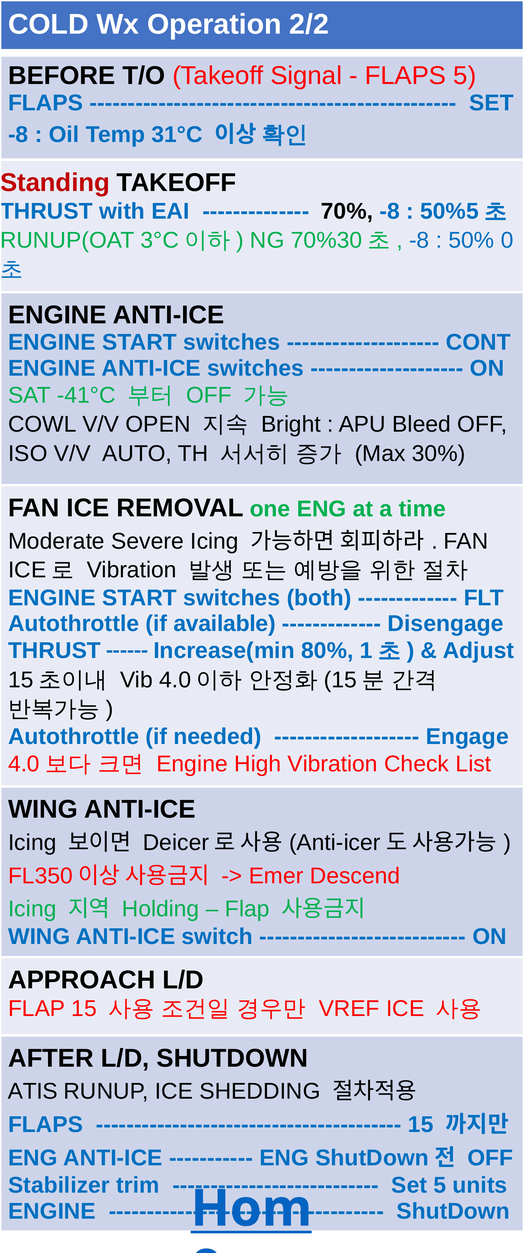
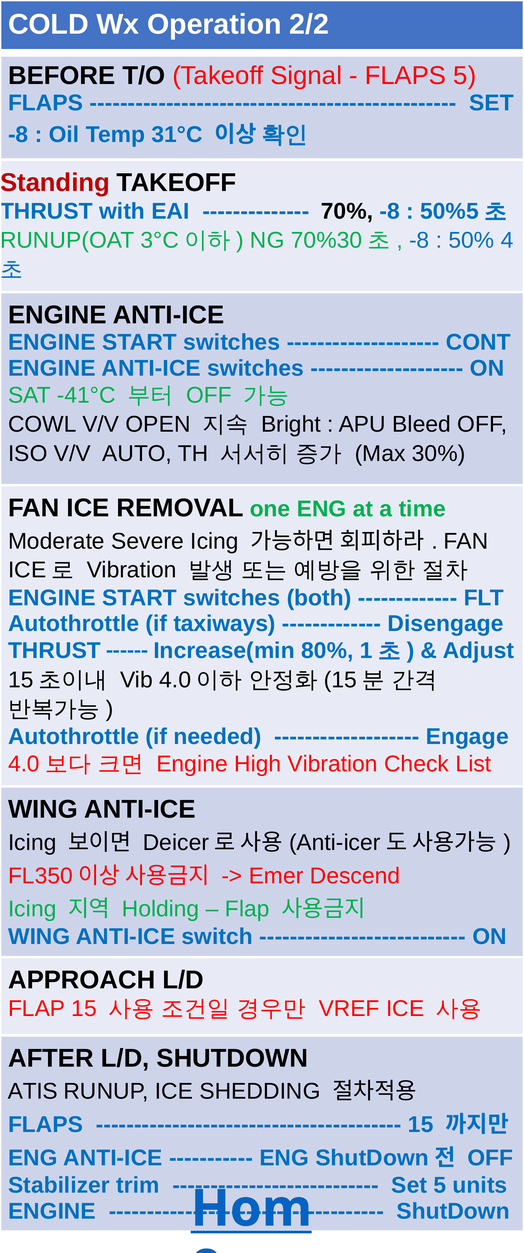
0: 0 -> 4 (507, 241)
available: available -> taxiways (225, 624)
